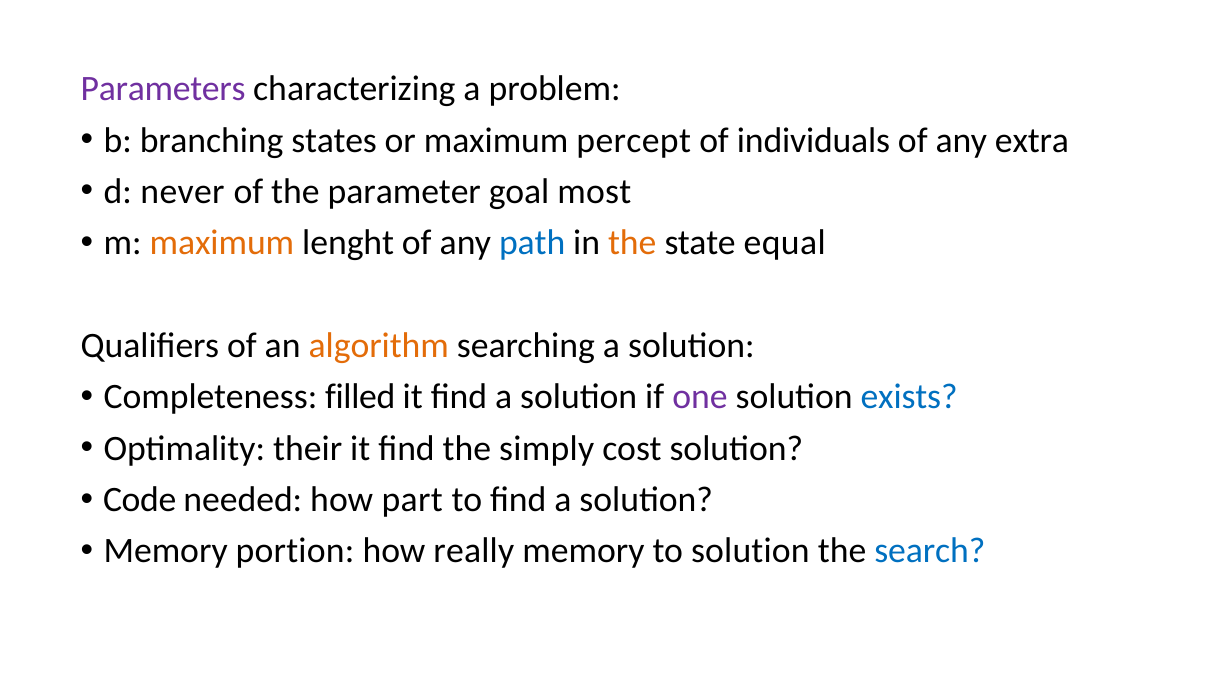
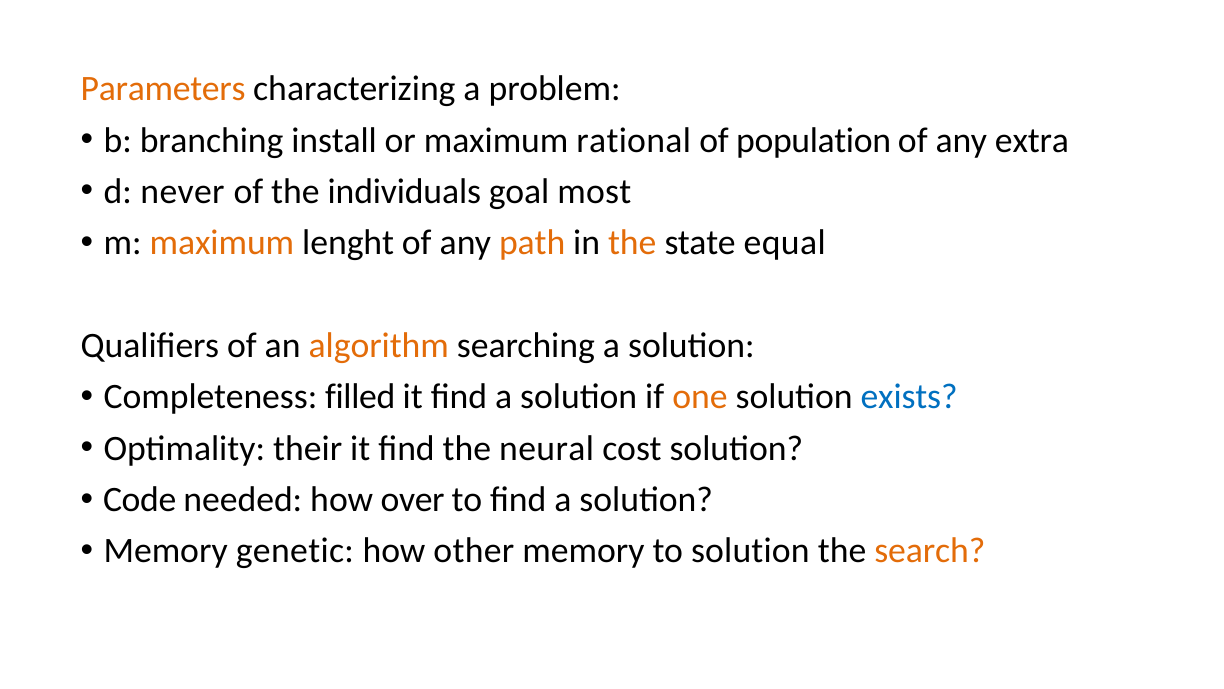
Parameters colour: purple -> orange (163, 89)
states: states -> install (334, 140)
percept: percept -> rational (634, 140)
individuals: individuals -> population (814, 140)
parameter: parameter -> individuals (404, 191)
path colour: blue -> orange (532, 243)
one colour: purple -> orange (700, 397)
simply: simply -> neural (547, 448)
part: part -> over (413, 499)
portion: portion -> genetic (295, 551)
really: really -> other (474, 551)
search colour: blue -> orange (930, 551)
